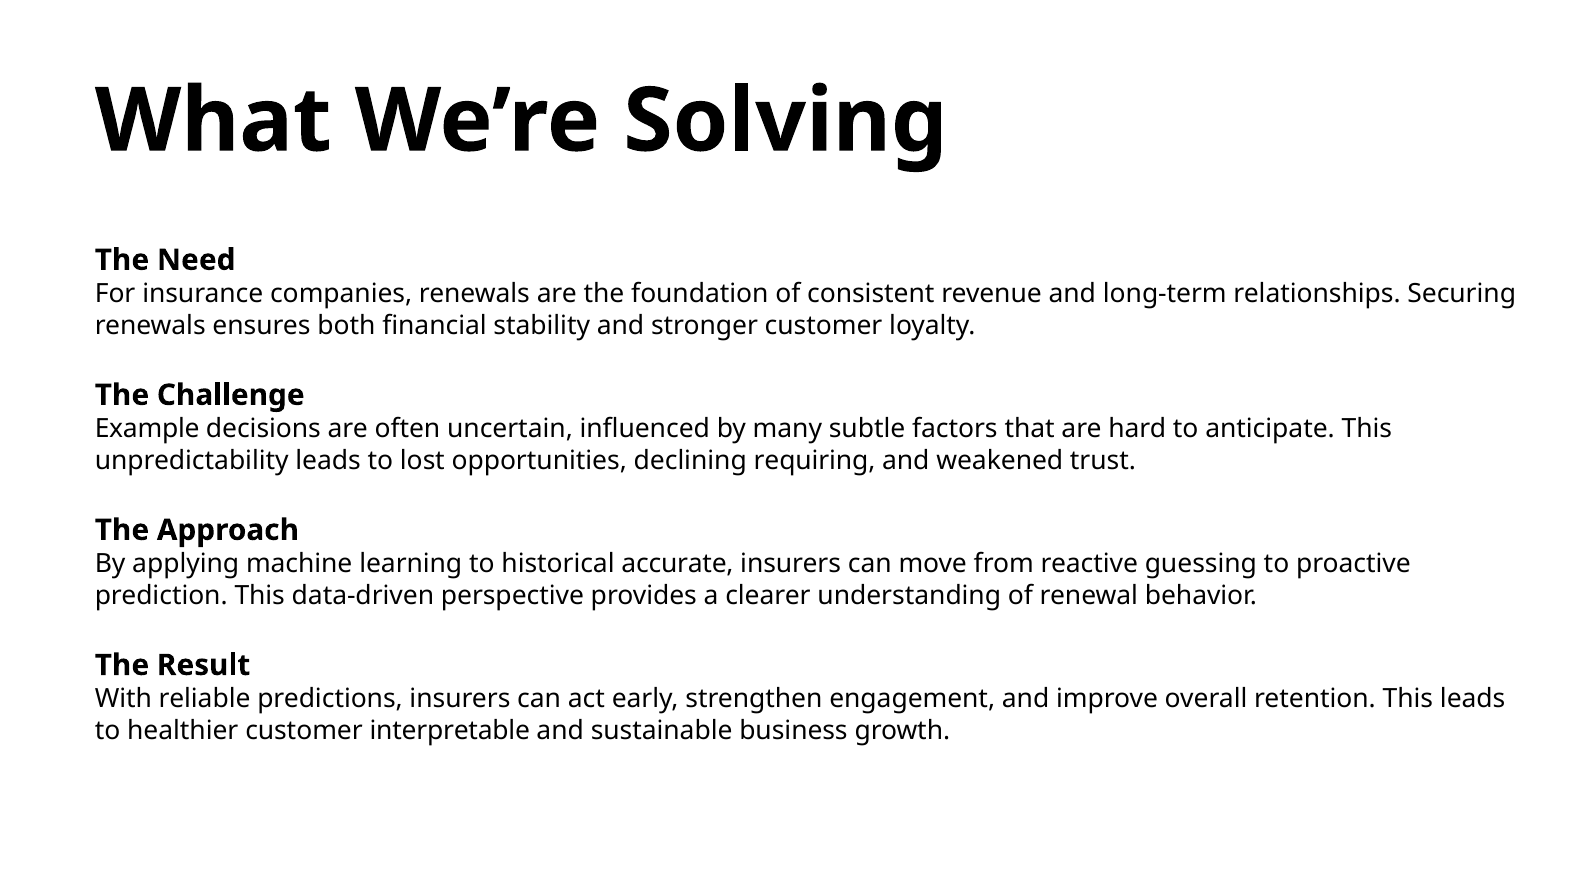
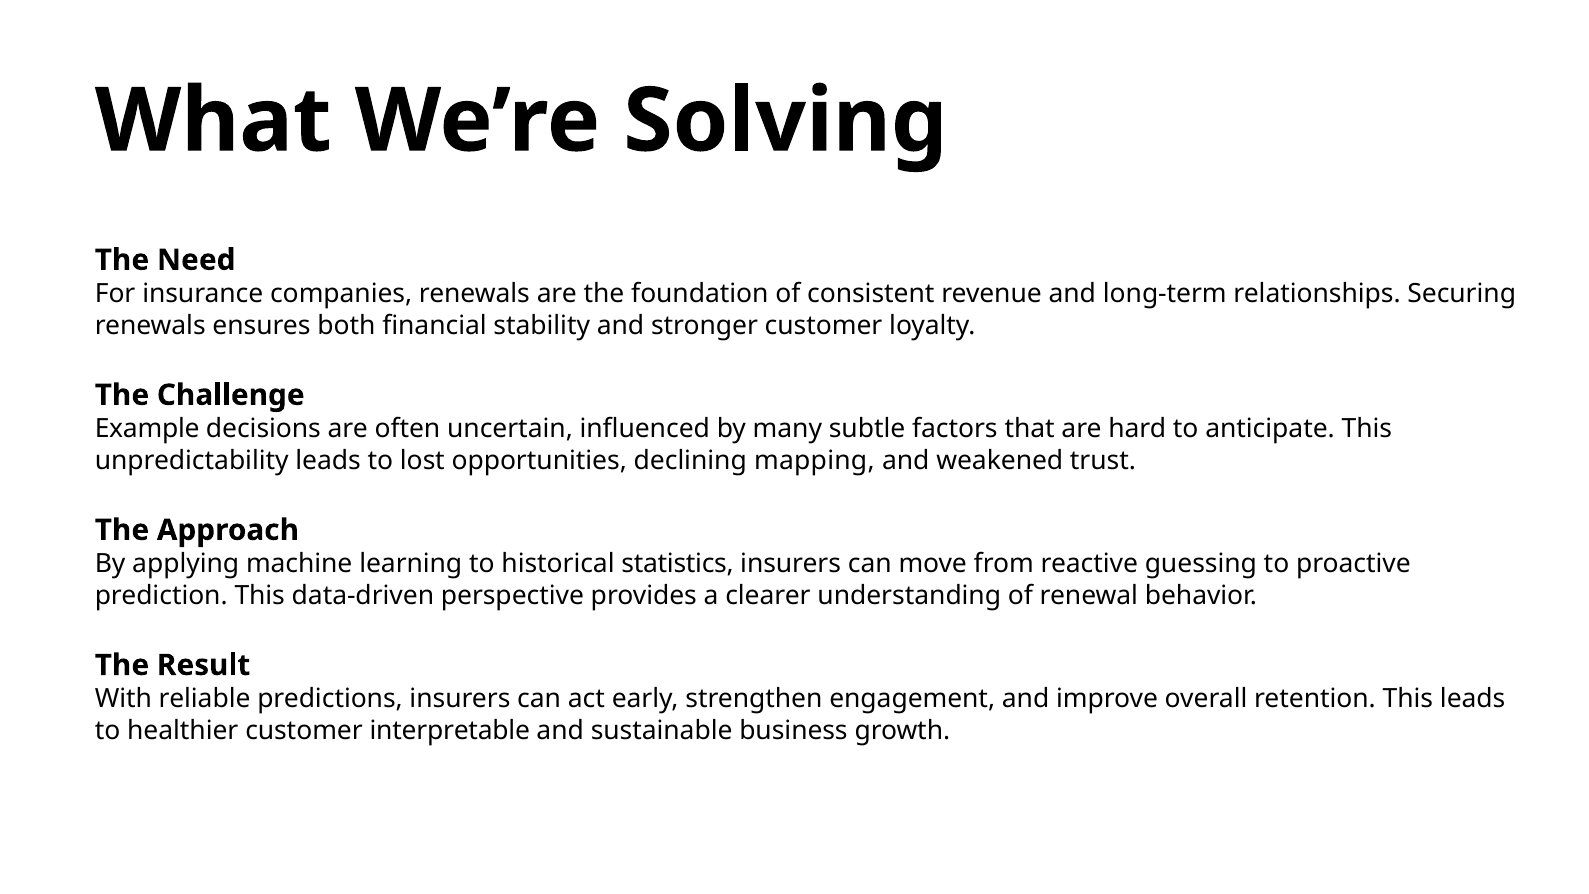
requiring: requiring -> mapping (814, 460)
accurate: accurate -> statistics (678, 564)
